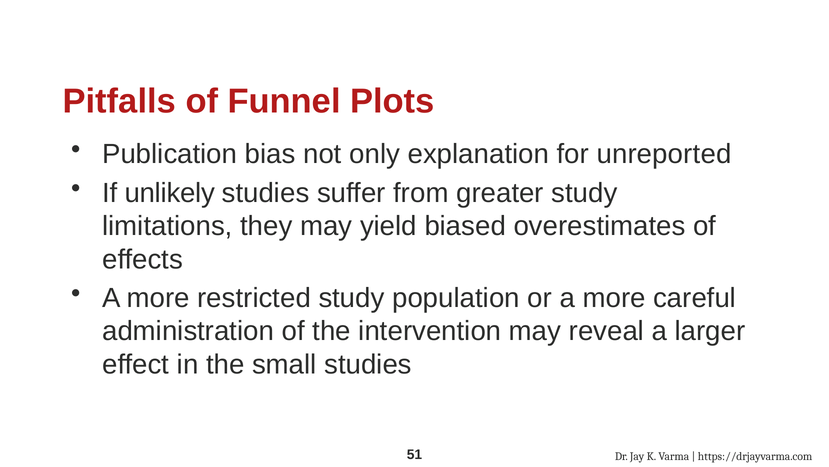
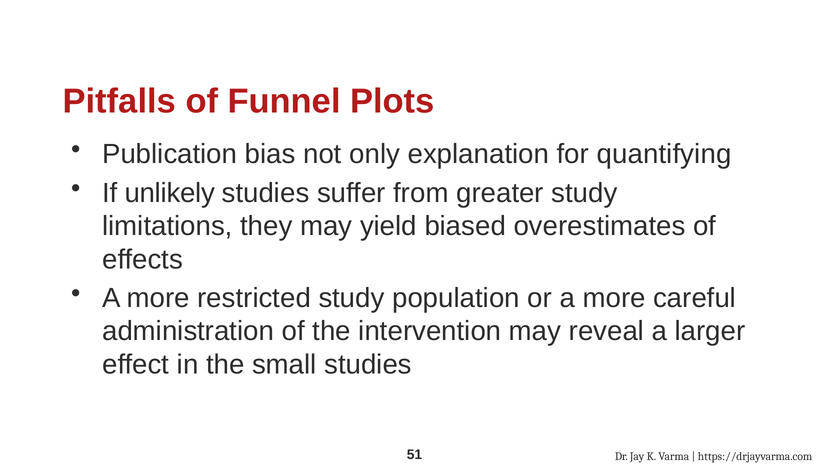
unreported: unreported -> quantifying (664, 154)
